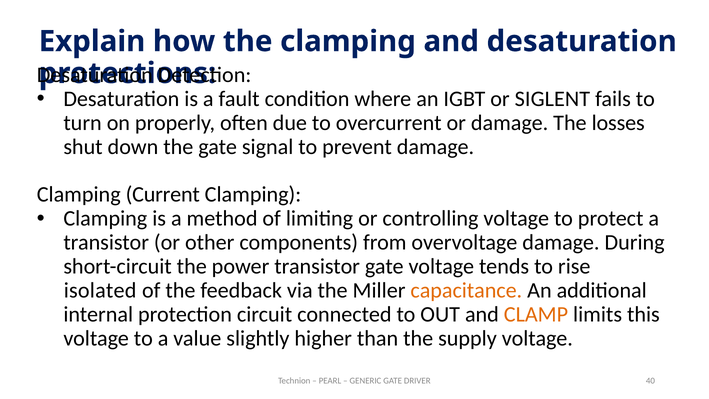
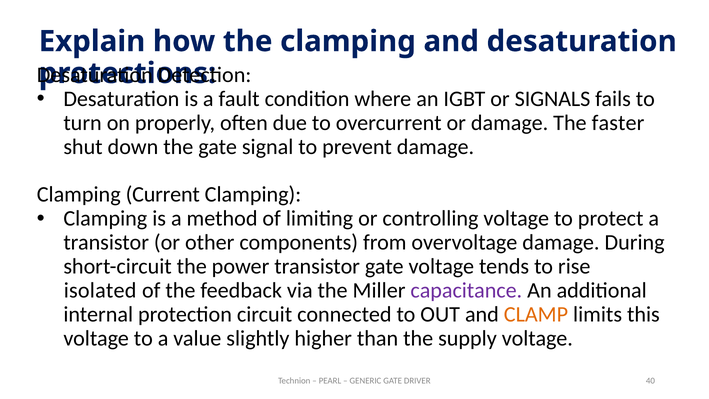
SIGLENT: SIGLENT -> SIGNALS (553, 99)
losses: losses -> faster (618, 123)
capacitance colour: orange -> purple (466, 290)
